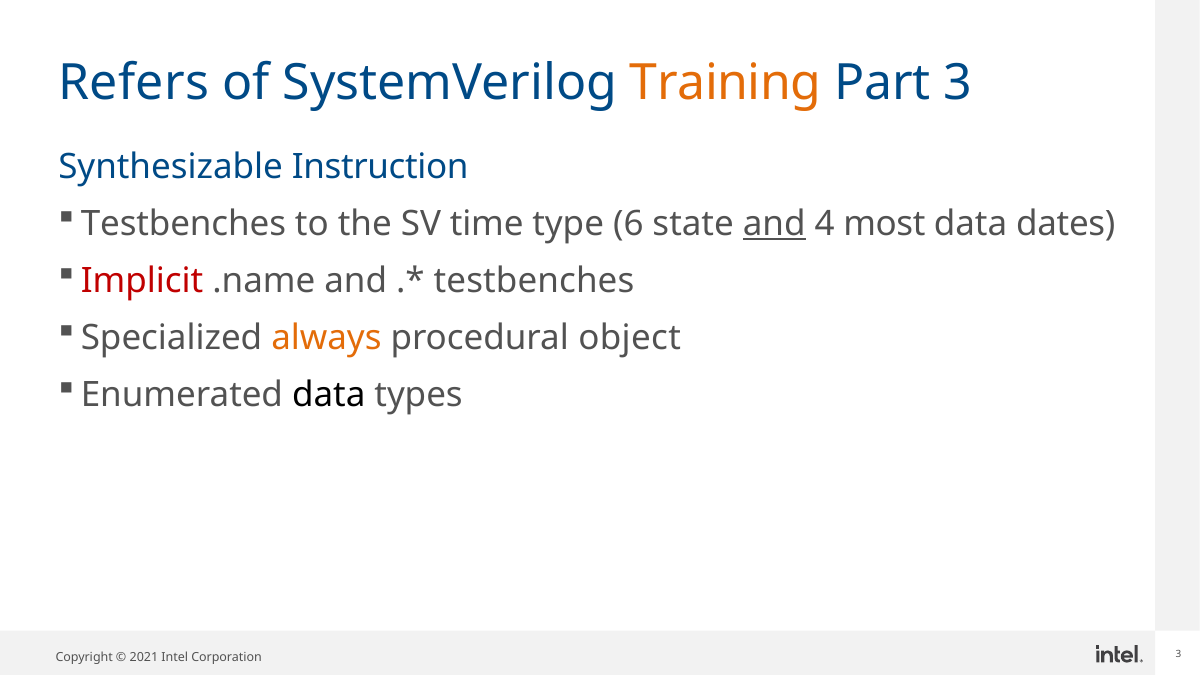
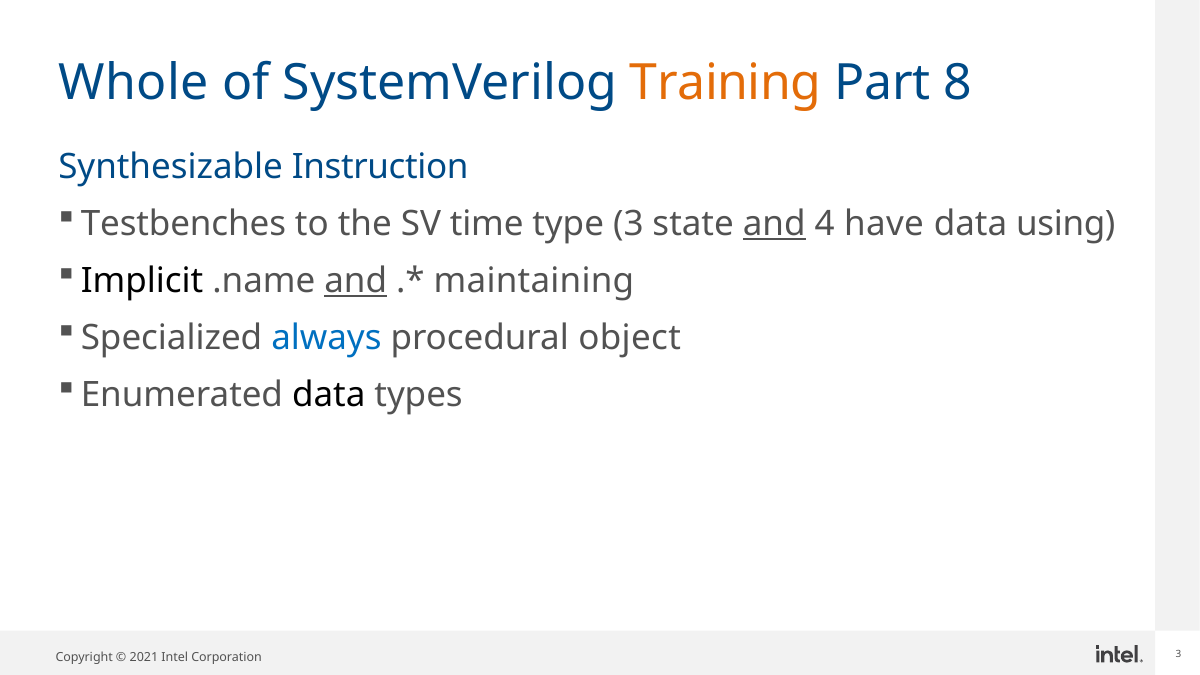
Refers: Refers -> Whole (134, 83)
Part 3: 3 -> 8 (958, 83)
type 6: 6 -> 3 (628, 224)
most: most -> have (884, 224)
dates: dates -> using (1066, 224)
Implicit colour: red -> black (142, 281)
and underline: none -> present (356, 281)
testbenches: testbenches -> maintaining (534, 281)
always colour: orange -> blue (326, 338)
